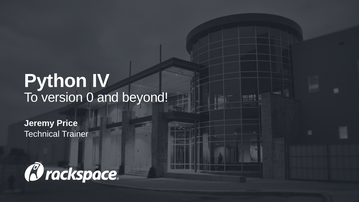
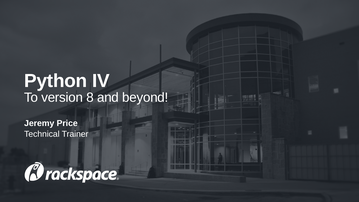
0: 0 -> 8 (90, 97)
